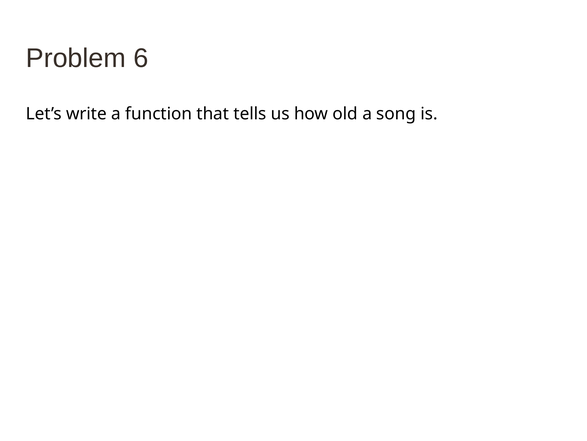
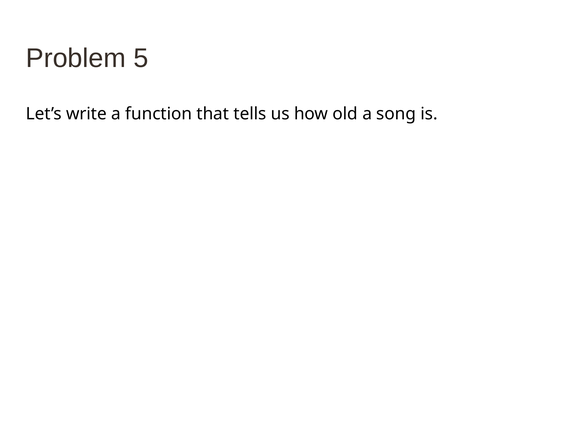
6: 6 -> 5 (141, 58)
